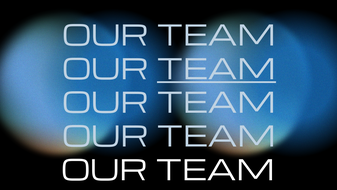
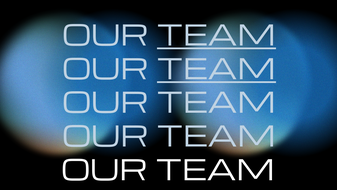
TEAM underline: none -> present (216, 36)
